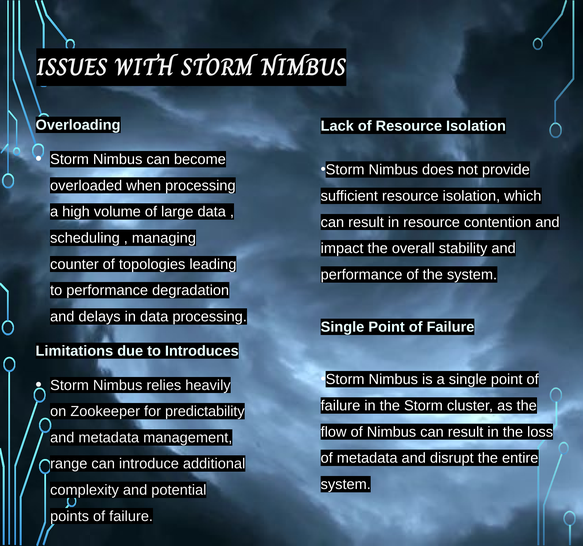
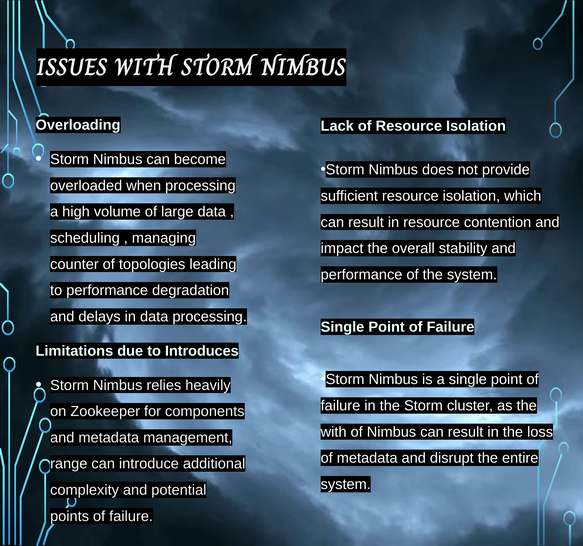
predictability: predictability -> components (205, 412)
flow: flow -> with (334, 432)
